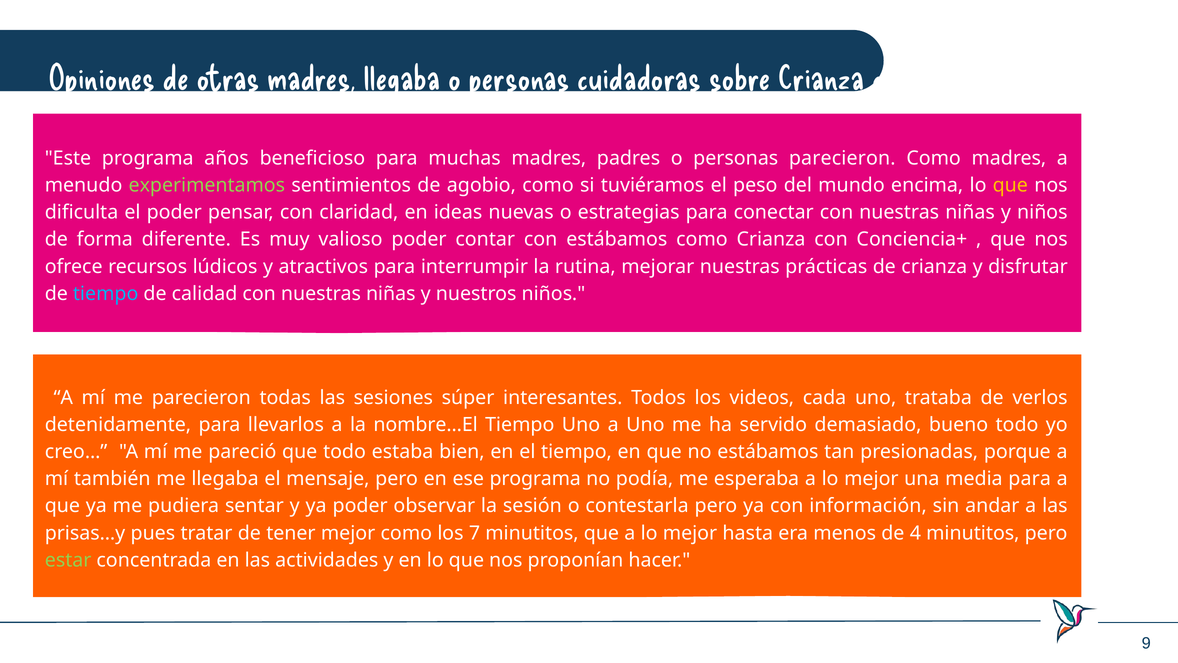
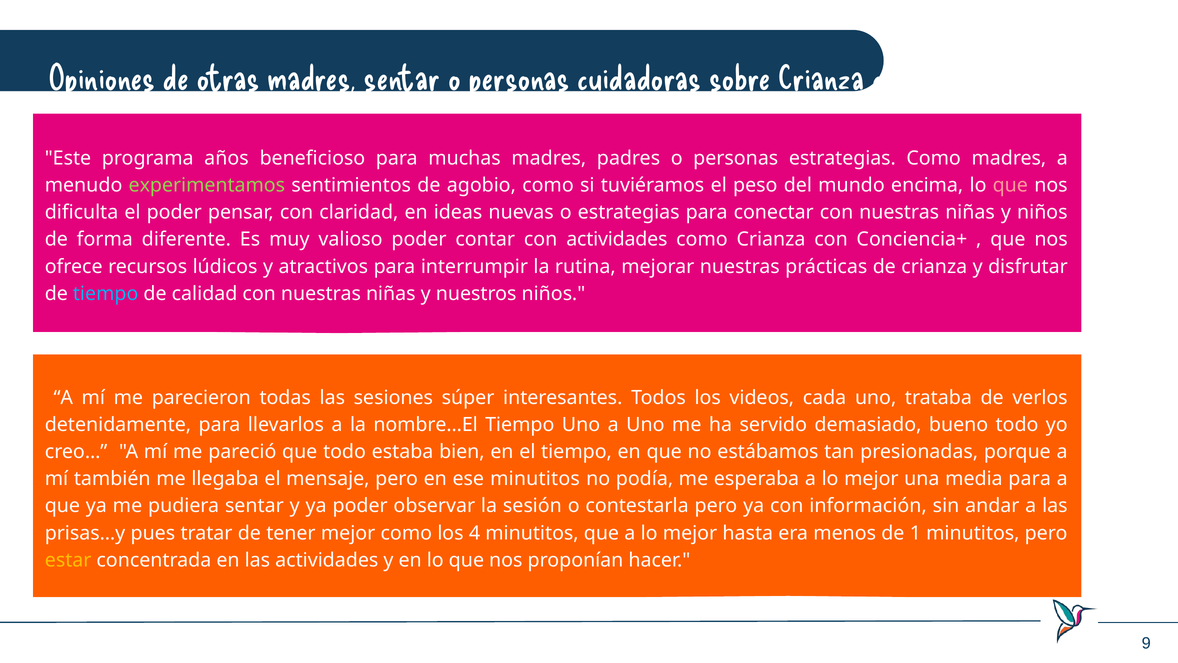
madres llegaba: llegaba -> sentar (402, 79)
personas parecieron: parecieron -> estrategias (842, 158)
que colour: yellow -> pink (1010, 185)
con estábamos: estábamos -> actividades (617, 239)
ese programa: programa -> minutitos (535, 479)
7: 7 -> 4 (474, 533)
4: 4 -> 1 (915, 533)
estar colour: light green -> yellow (68, 560)
